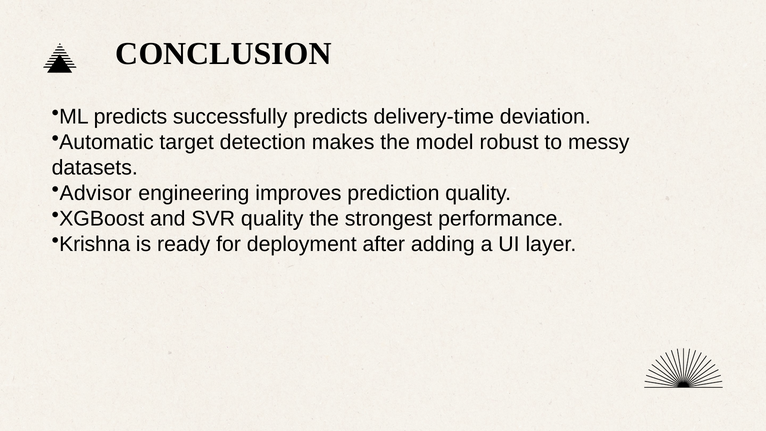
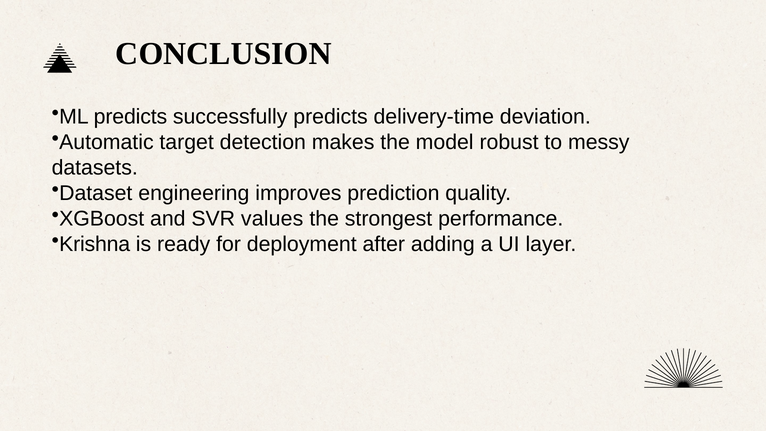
Advisor: Advisor -> Dataset (96, 193)
SVR quality: quality -> values (272, 219)
